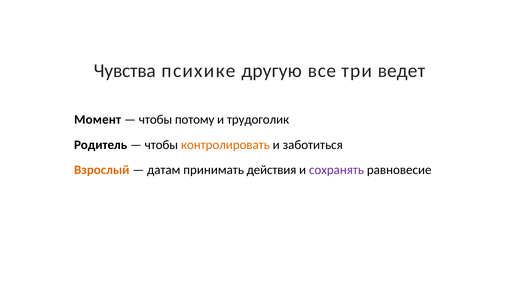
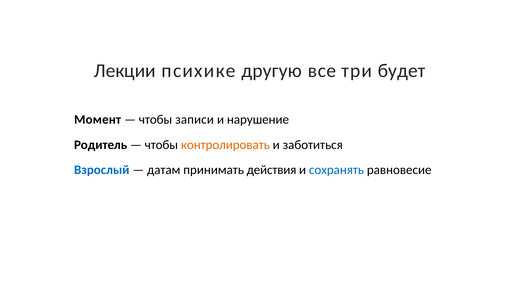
Чувства: Чувства -> Лекции (125, 71)
ведет: ведет -> будет (402, 71)
потому: потому -> записи (195, 119)
трудоголик: трудоголик -> нарушение (258, 119)
Взрослый colour: orange -> blue (102, 170)
сохранять colour: purple -> blue (336, 170)
